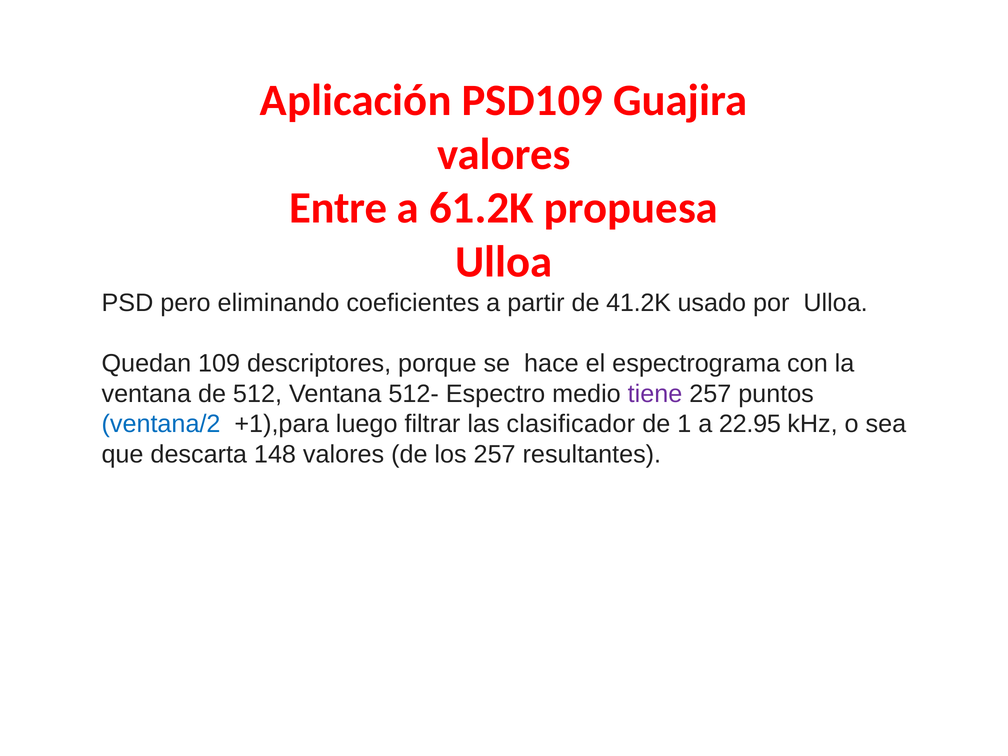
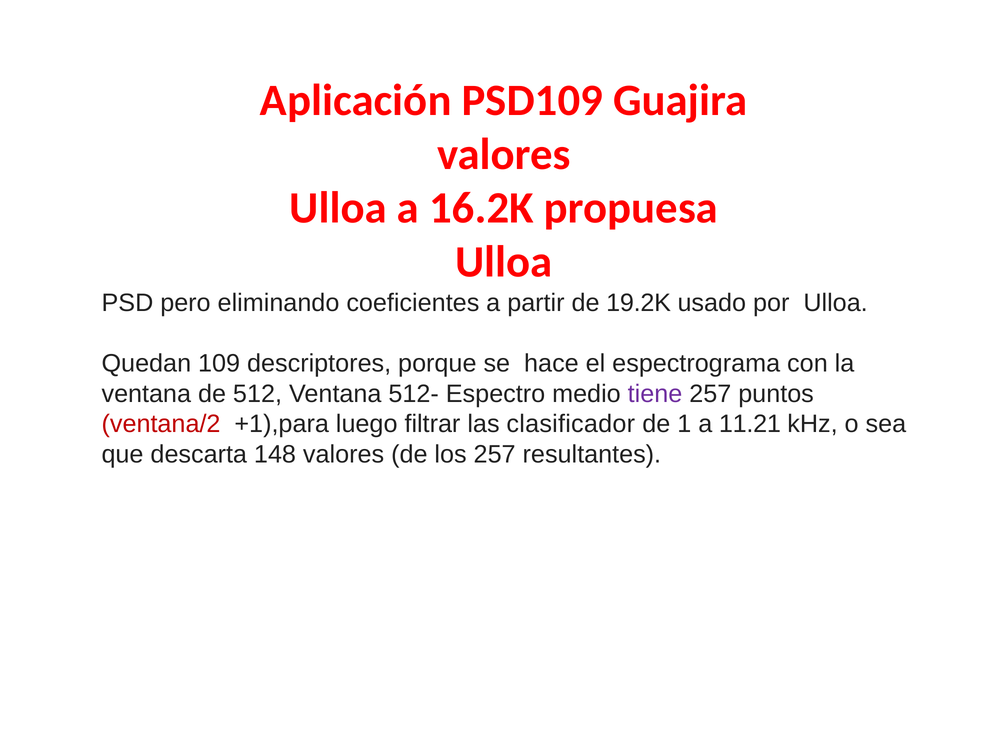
Entre: Entre -> Ulloa (338, 208)
61.2K: 61.2K -> 16.2K (481, 208)
41.2K: 41.2K -> 19.2K (639, 303)
ventana/2 colour: blue -> red (161, 424)
22.95: 22.95 -> 11.21 (750, 424)
